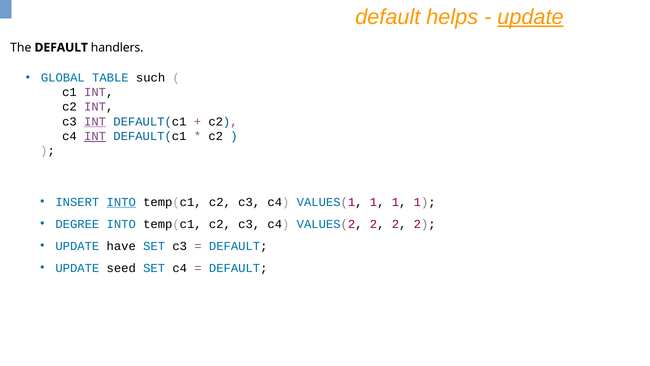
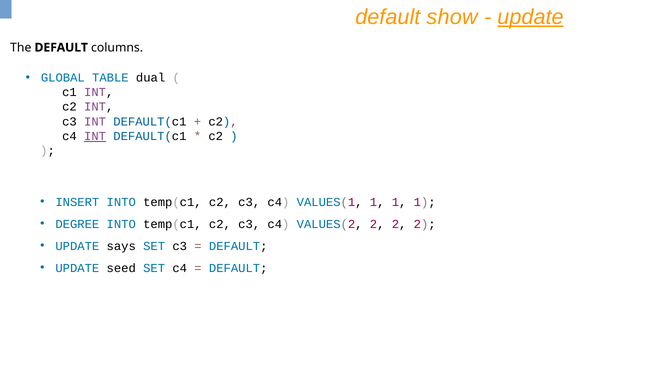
helps: helps -> show (452, 17)
handlers: handlers -> columns (117, 47)
such: such -> dual (151, 78)
INT underline: present -> none (95, 121)
INTO underline: present -> none (121, 202)
have: have -> says (121, 246)
